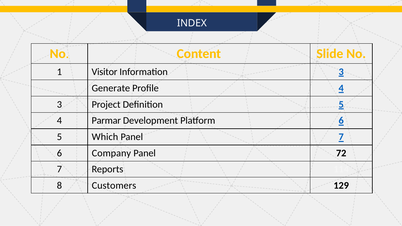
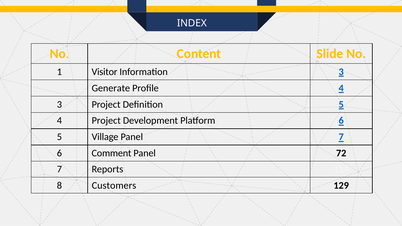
4 Parmar: Parmar -> Project (106, 121)
Which: Which -> Village (105, 137)
Company: Company -> Comment (112, 153)
